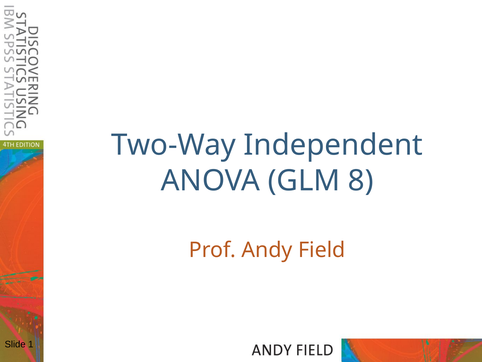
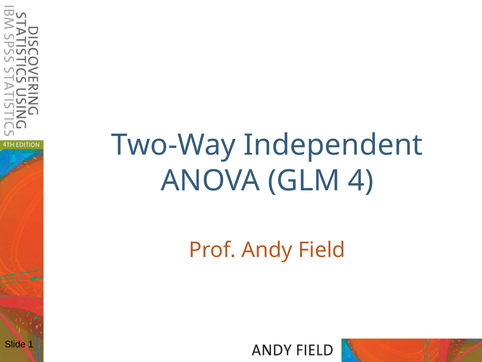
8: 8 -> 4 (361, 180)
